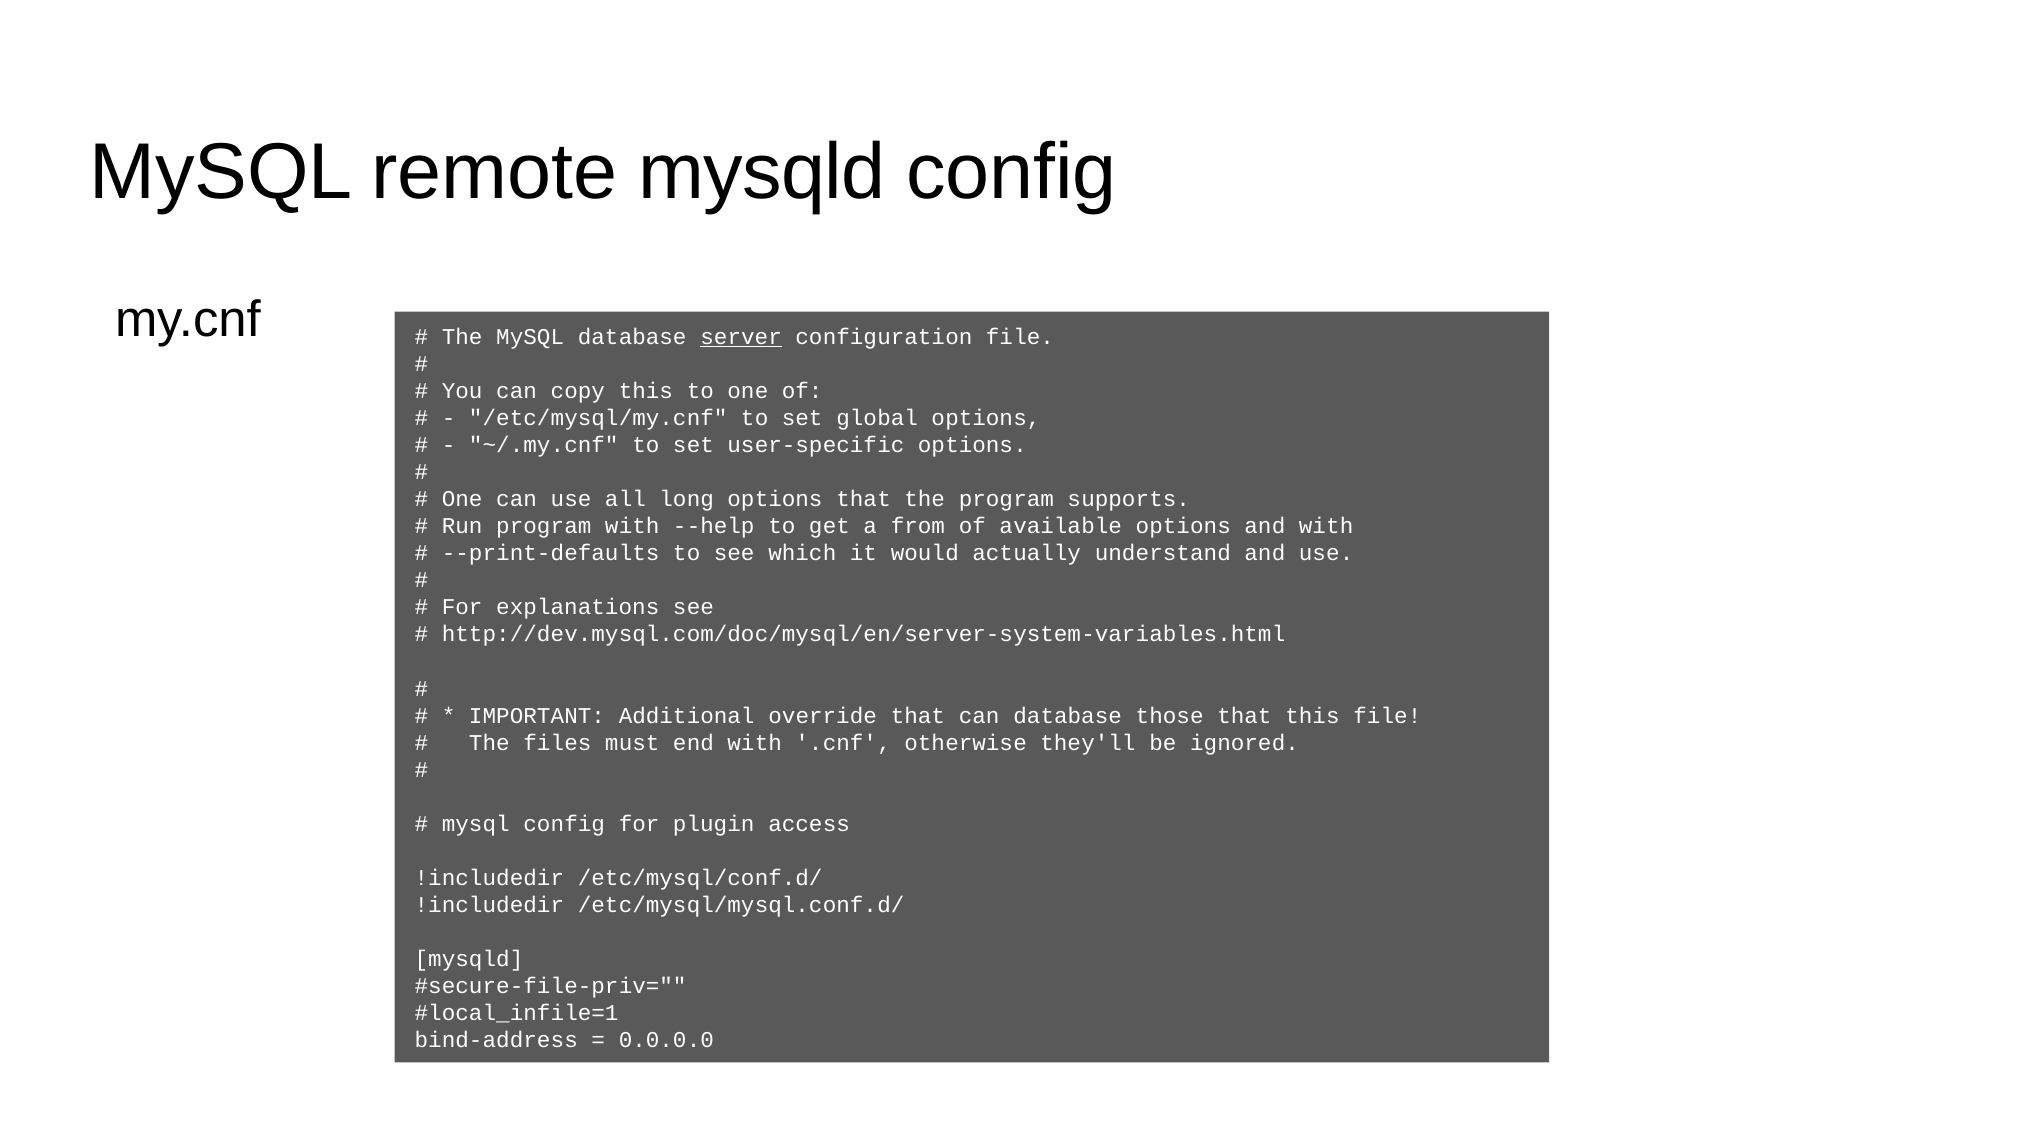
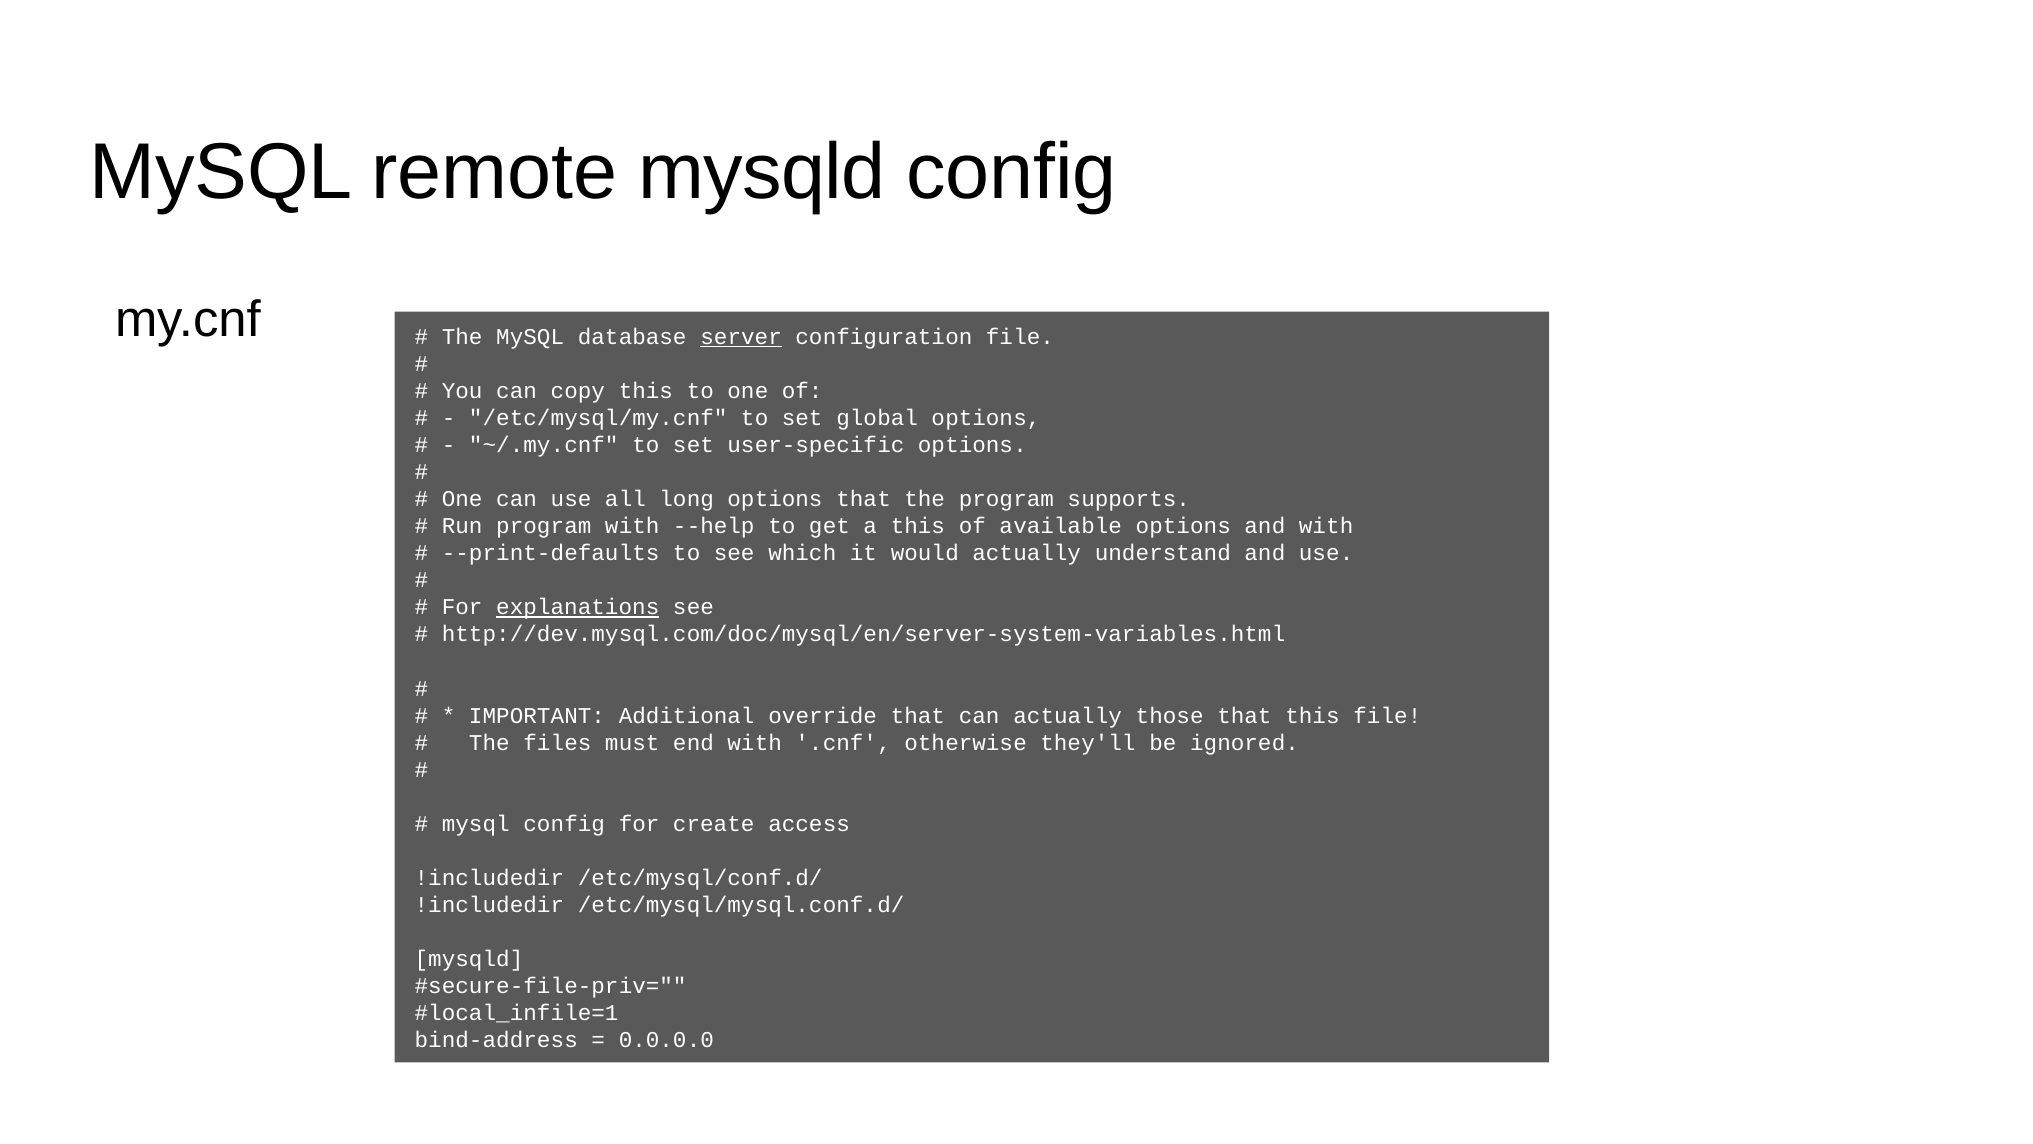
a from: from -> this (918, 526)
explanations underline: none -> present (578, 607)
can database: database -> actually (1068, 715)
plugin: plugin -> create (714, 824)
